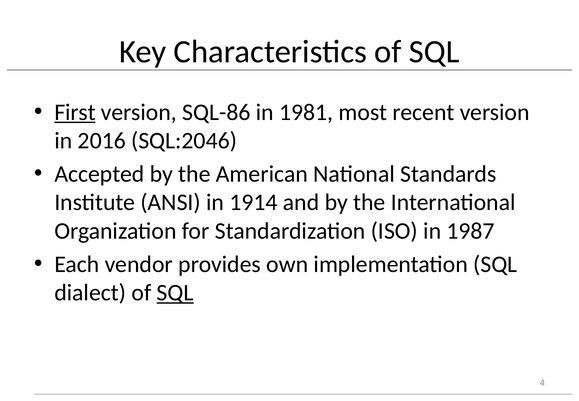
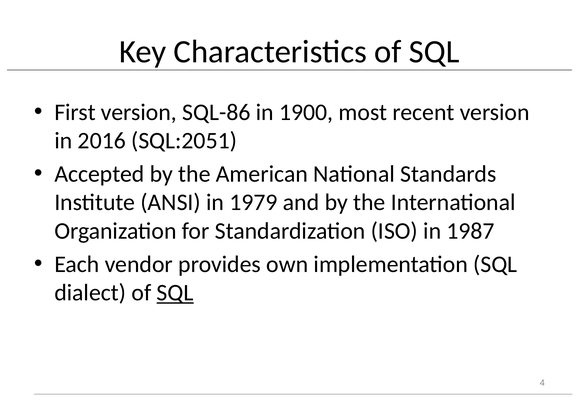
First underline: present -> none (75, 112)
1981: 1981 -> 1900 (306, 112)
SQL:2046: SQL:2046 -> SQL:2051 (184, 141)
1914: 1914 -> 1979 (254, 202)
